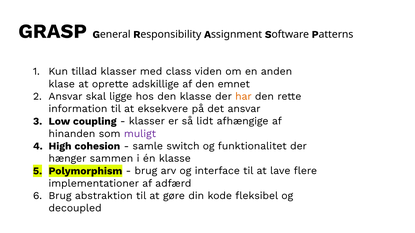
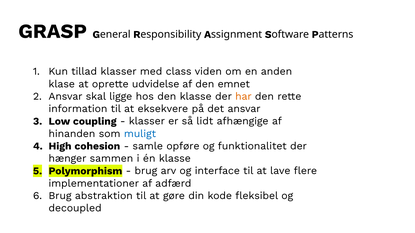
adskillige: adskillige -> udvidelse (156, 84)
muligt colour: purple -> blue (140, 134)
switch: switch -> opføre (183, 146)
